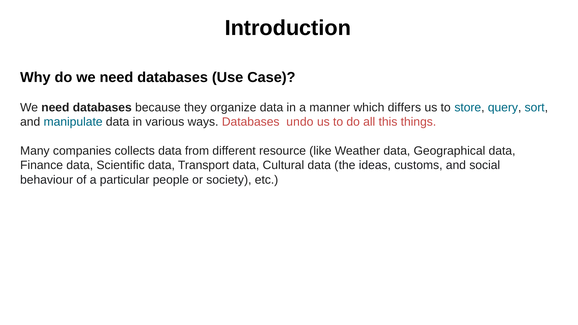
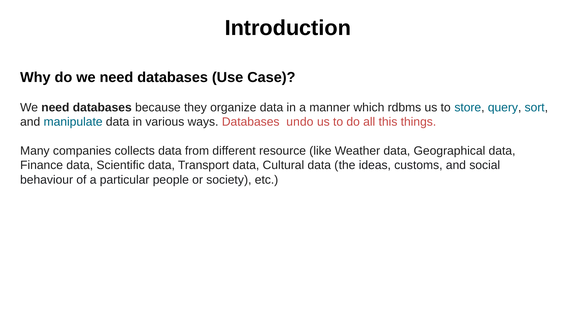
differs: differs -> rdbms (404, 108)
